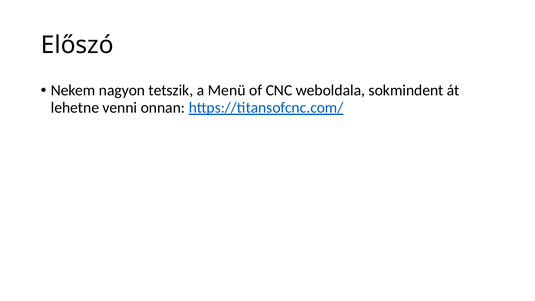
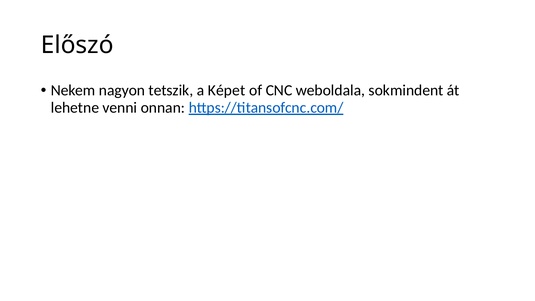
Menü: Menü -> Képet (227, 90)
